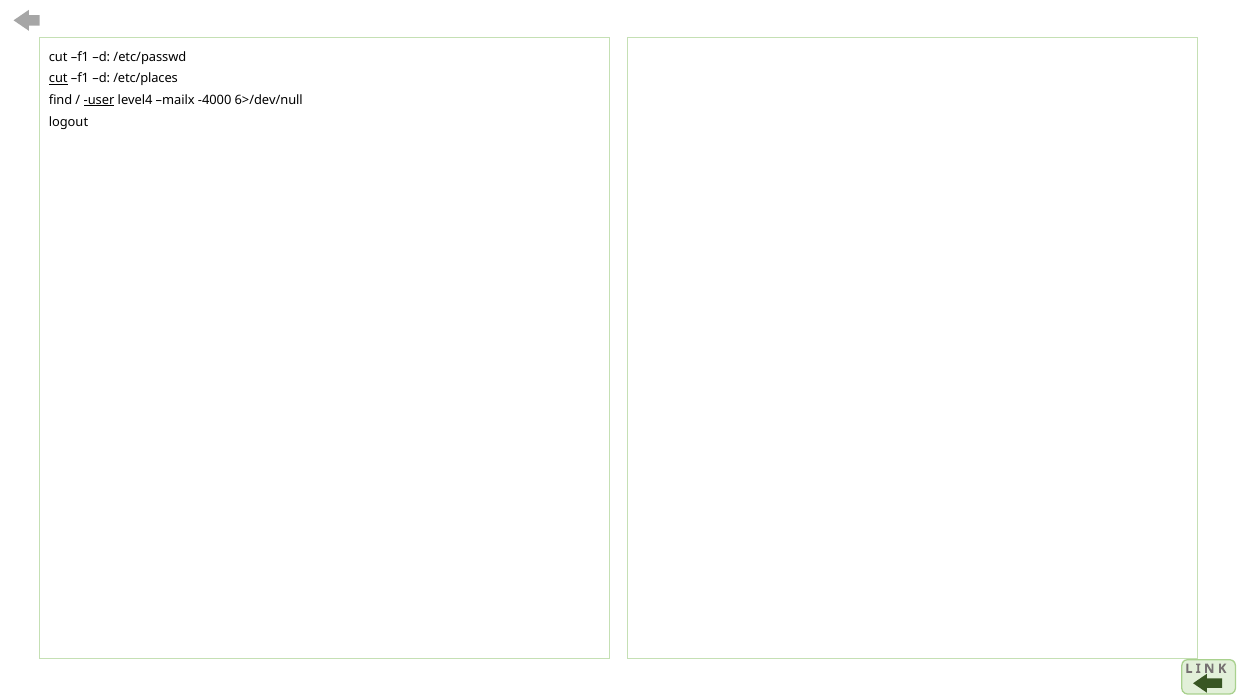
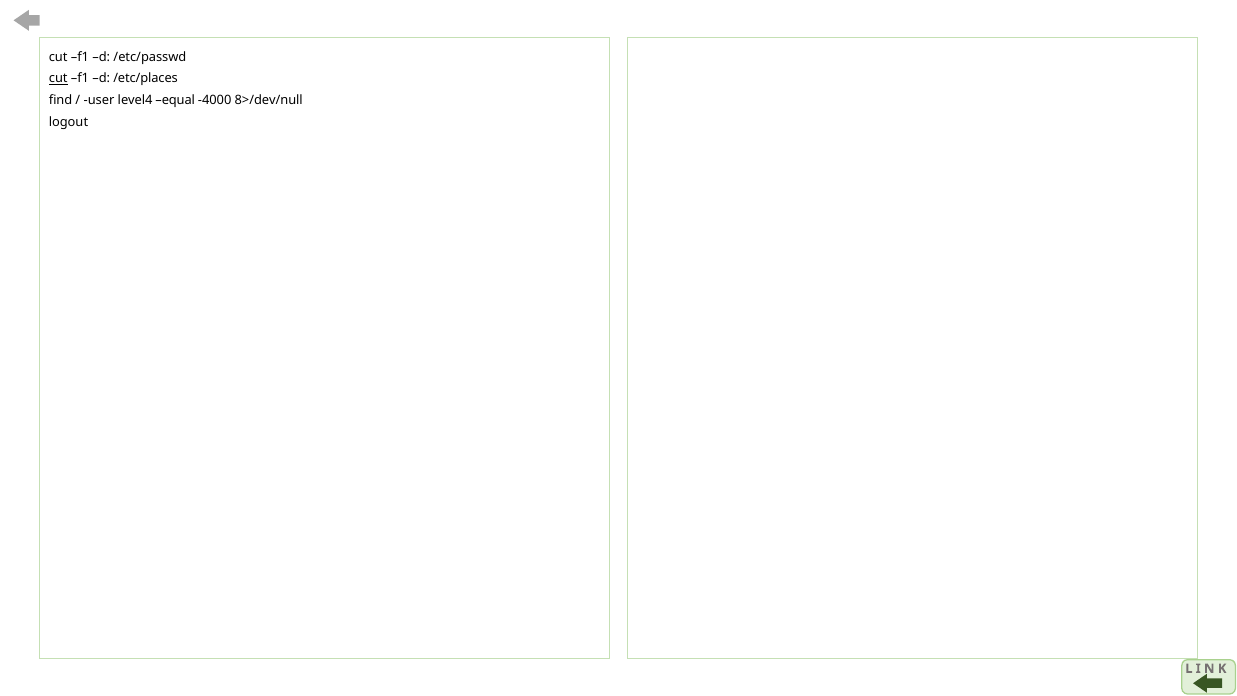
user underline: present -> none (99, 100)
mailx: mailx -> equal (175, 100)
6>/dev/null: 6>/dev/null -> 8>/dev/null (269, 100)
